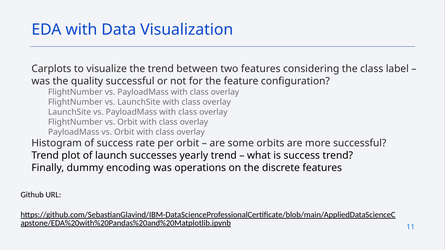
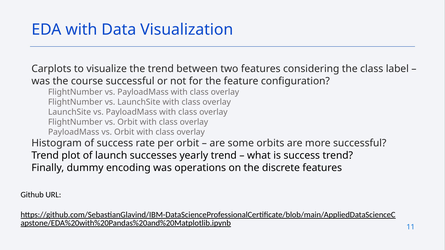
quality: quality -> course (87, 81)
